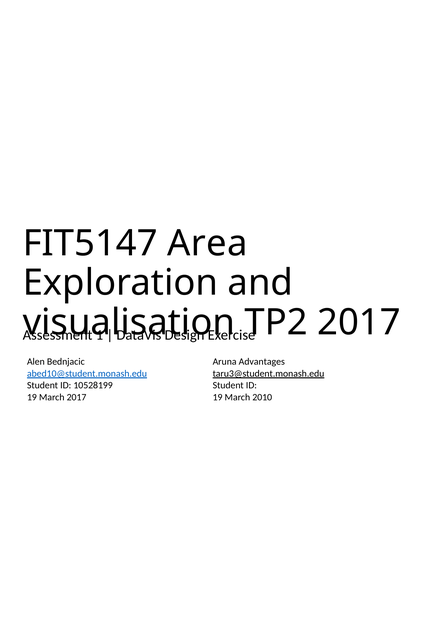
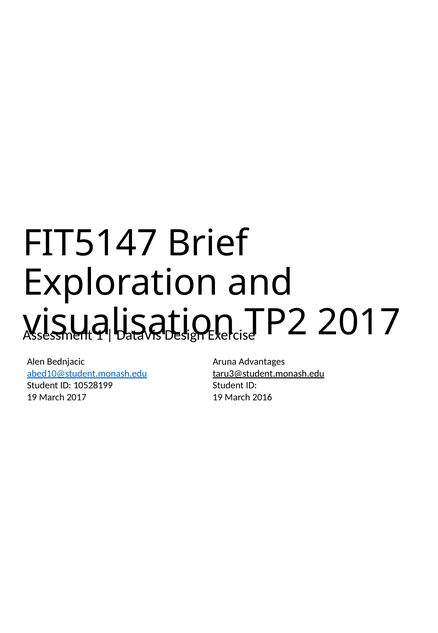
Area: Area -> Brief (208, 243)
2010: 2010 -> 2016 (262, 397)
